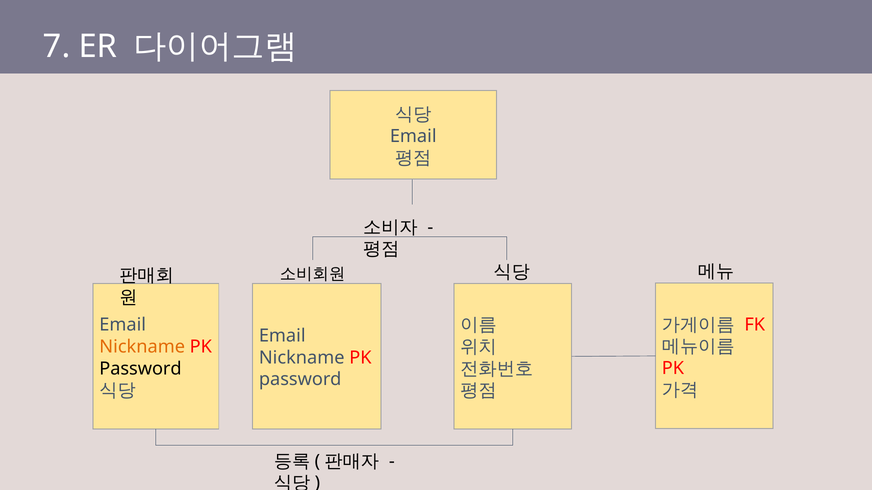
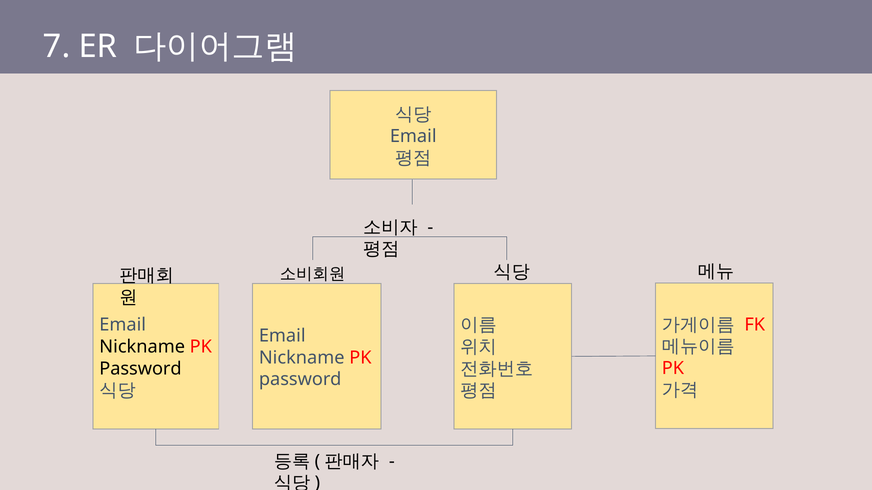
Nickname colour: orange -> black (142, 347)
